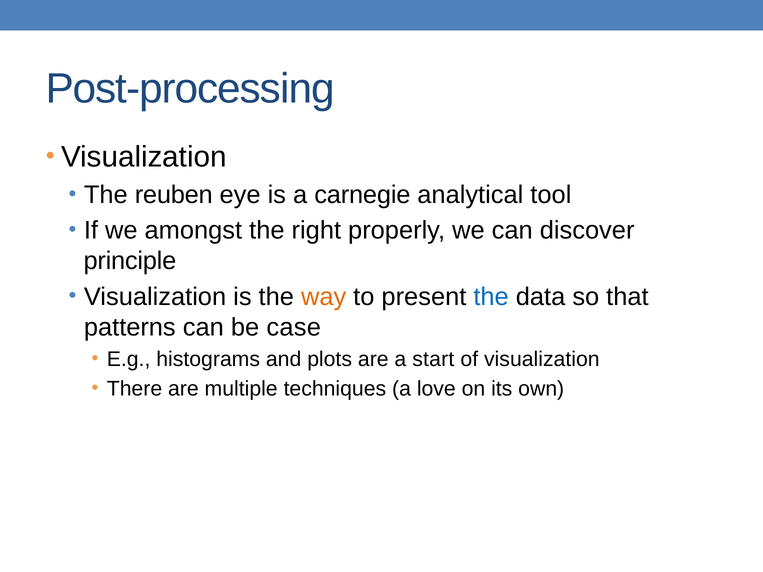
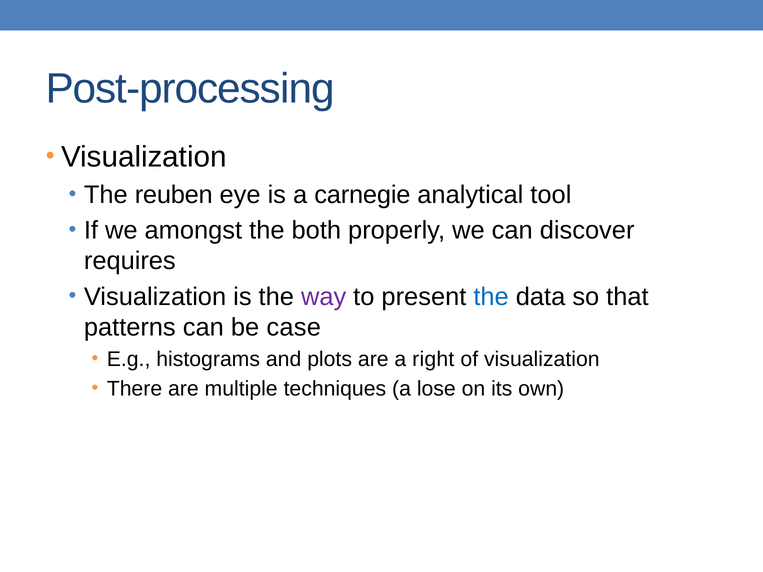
right: right -> both (316, 231)
principle: principle -> requires (130, 261)
way colour: orange -> purple (324, 297)
start: start -> right (433, 359)
love: love -> lose (436, 389)
